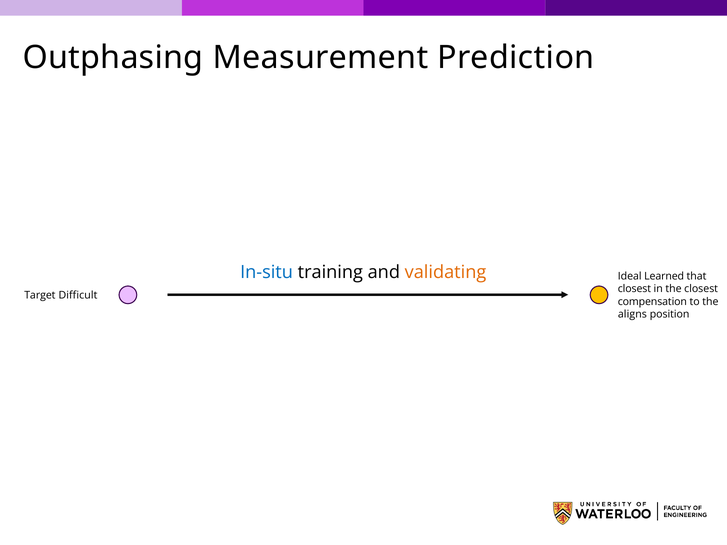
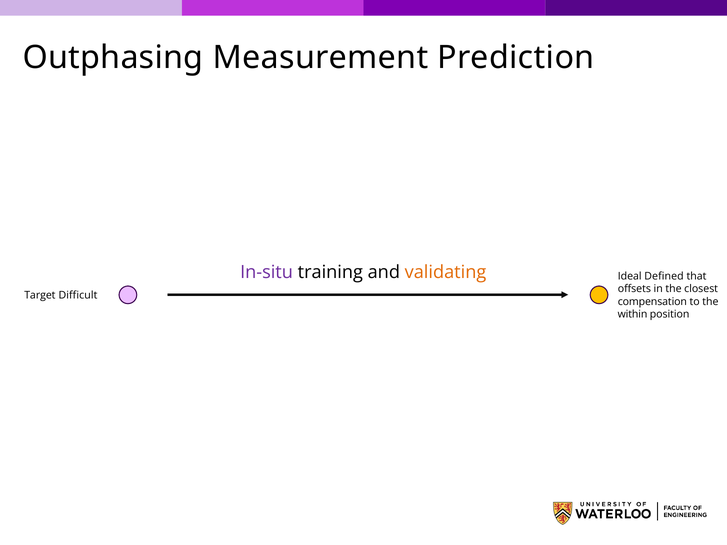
In-situ colour: blue -> purple (267, 273)
Learned: Learned -> Defined (664, 276)
closest: closest -> offsets (634, 289)
aligns: aligns -> within (633, 314)
